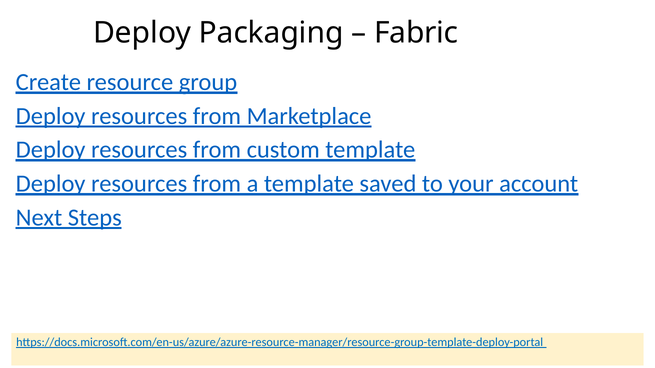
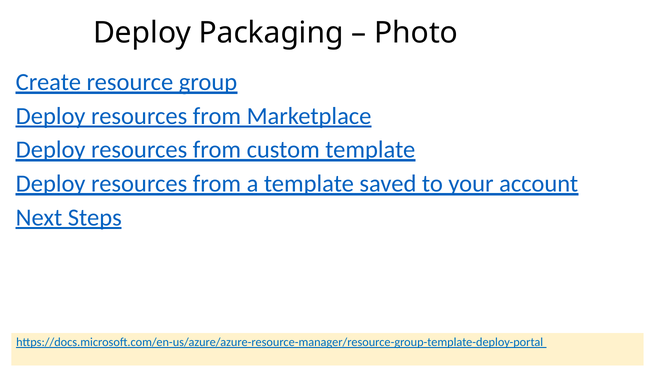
Fabric: Fabric -> Photo (416, 33)
